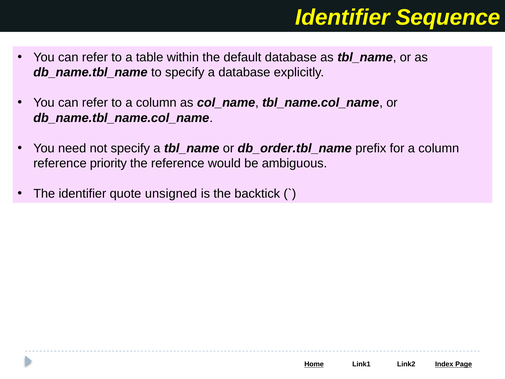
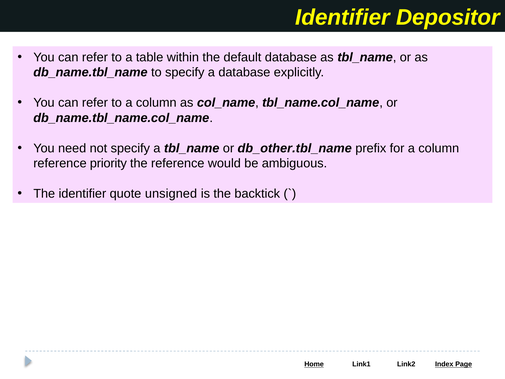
Sequence: Sequence -> Depositor (448, 18)
db_order.tbl_name: db_order.tbl_name -> db_other.tbl_name (295, 148)
